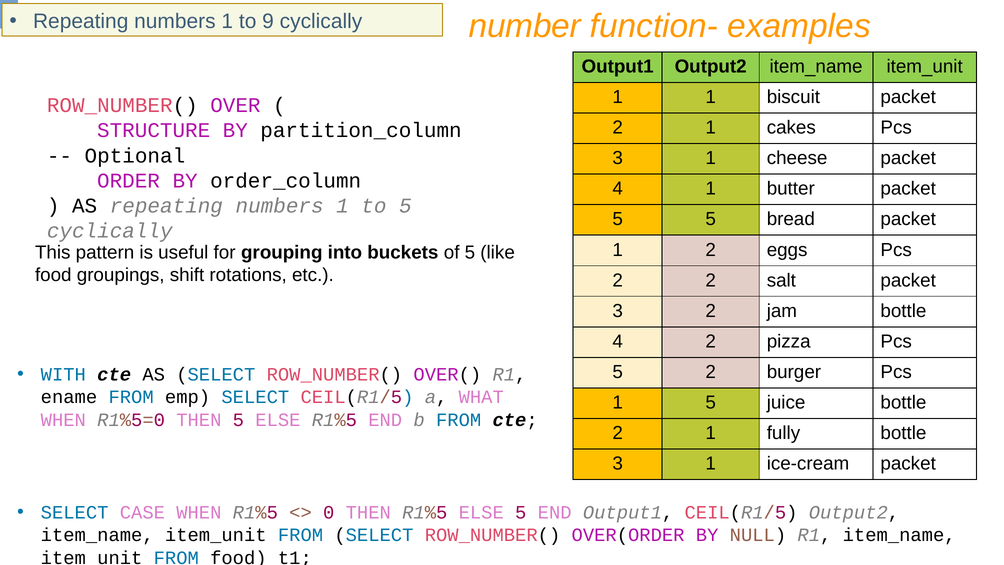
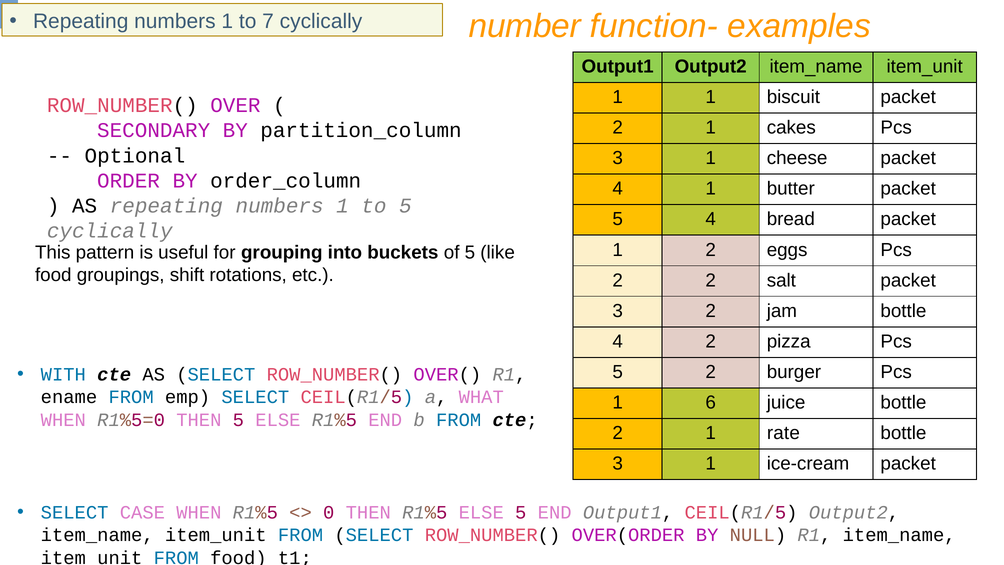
9: 9 -> 7 (268, 21)
STRUCTURE: STRUCTURE -> SECONDARY (154, 130)
5 5: 5 -> 4 (711, 219)
1 5: 5 -> 6 (711, 402)
fully: fully -> rate (783, 433)
